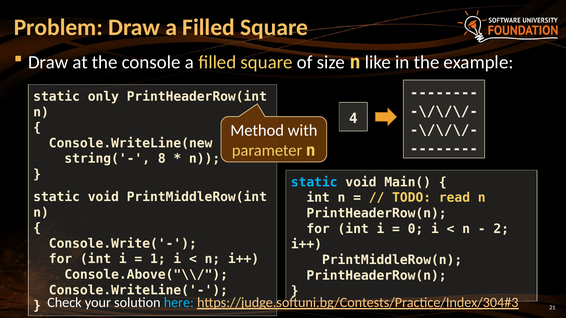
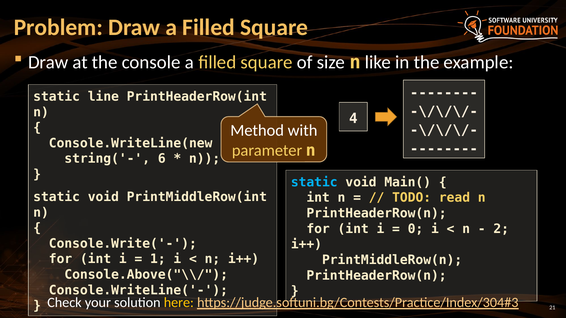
only: only -> line (103, 97)
8: 8 -> 6 (162, 159)
here colour: light blue -> yellow (179, 303)
